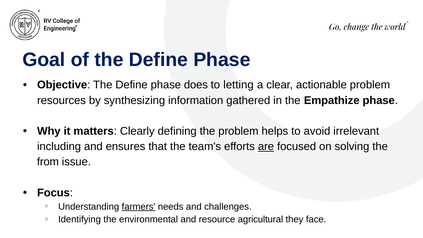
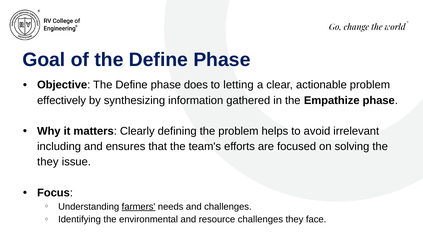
resources: resources -> effectively (62, 100)
are underline: present -> none (266, 146)
from: from -> they (48, 162)
resource agricultural: agricultural -> challenges (260, 220)
